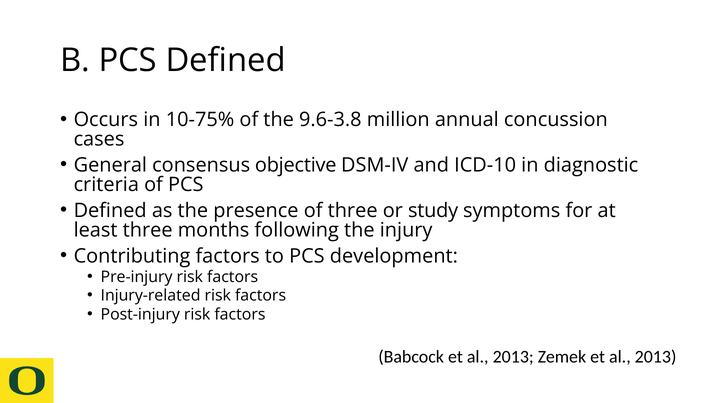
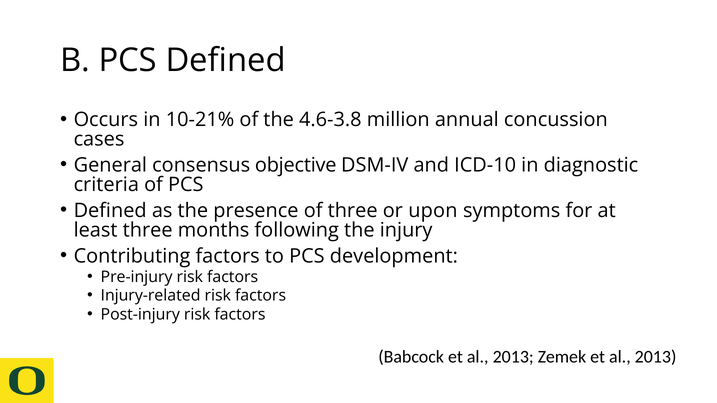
10-75%: 10-75% -> 10-21% (200, 120)
9.6-3.8: 9.6-3.8 -> 4.6-3.8 (330, 120)
study: study -> upon (433, 211)
